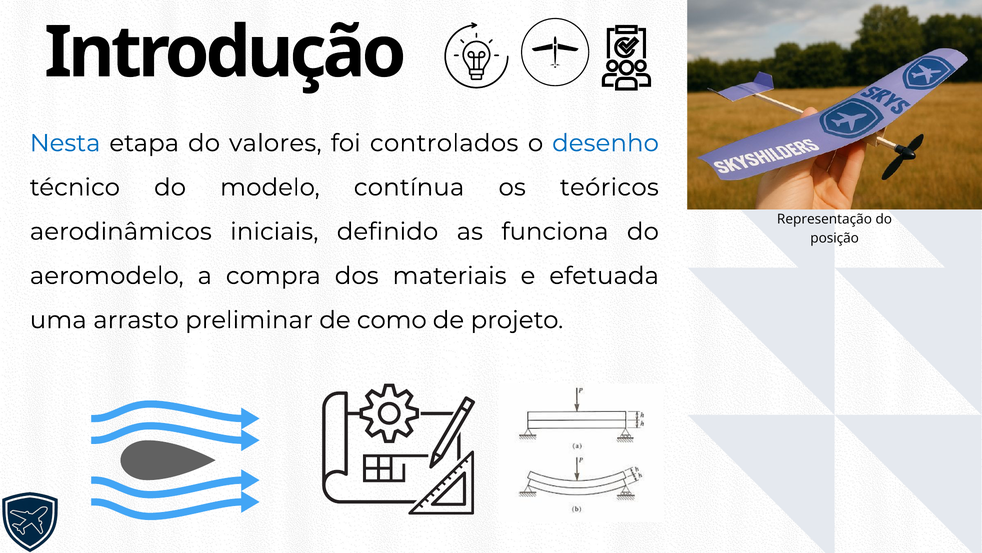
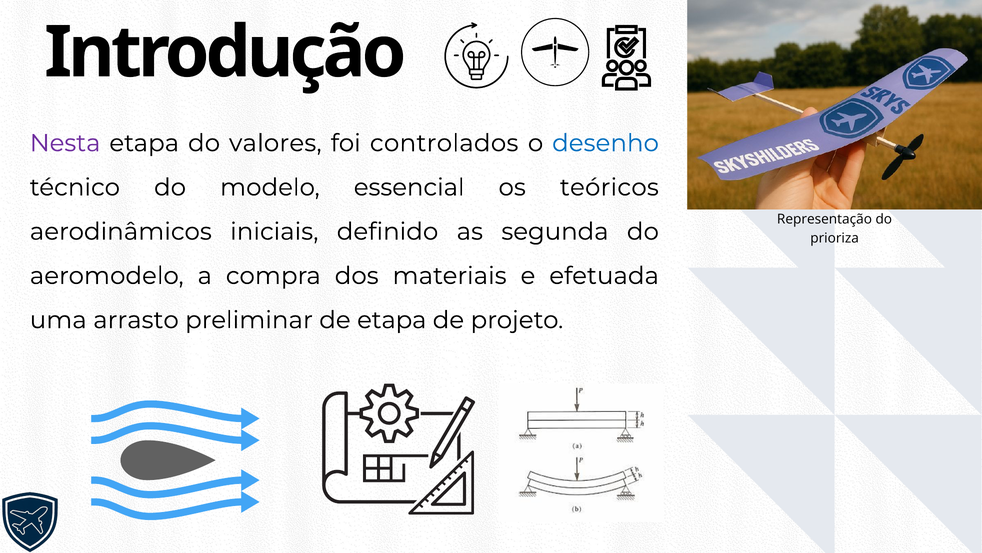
Nesta colour: blue -> purple (65, 143)
contínua: contínua -> essencial (409, 187)
funciona: funciona -> segunda (555, 231)
posição: posição -> prioriza (835, 238)
de como: como -> etapa (392, 320)
